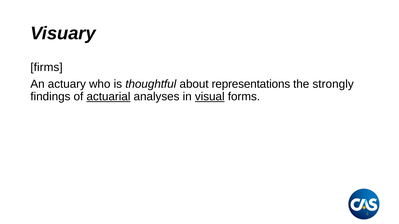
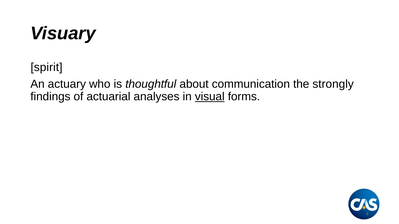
firms: firms -> spirit (47, 67)
representations: representations -> communication (251, 84)
actuarial underline: present -> none (108, 97)
